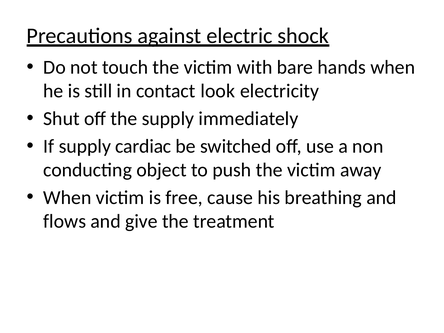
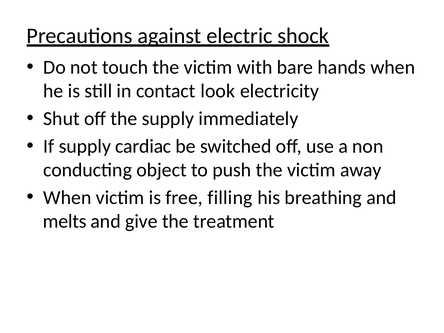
cause: cause -> filling (230, 198)
flows: flows -> melts (65, 221)
